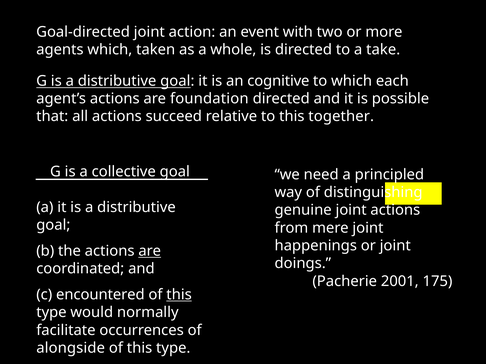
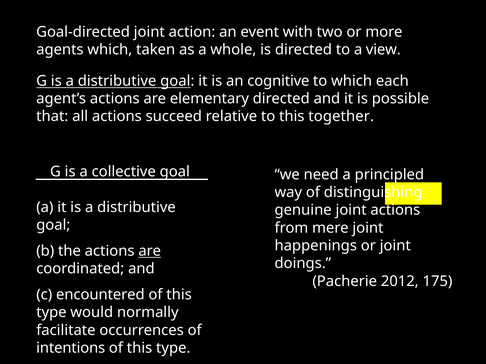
take: take -> view (383, 50)
foundation: foundation -> elementary (209, 99)
2001: 2001 -> 2012 (400, 282)
this underline: present -> none (179, 295)
alongside: alongside -> intentions (71, 348)
